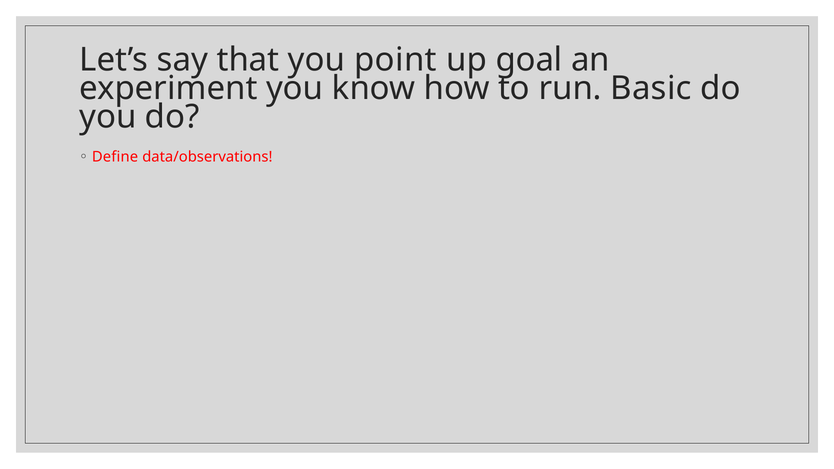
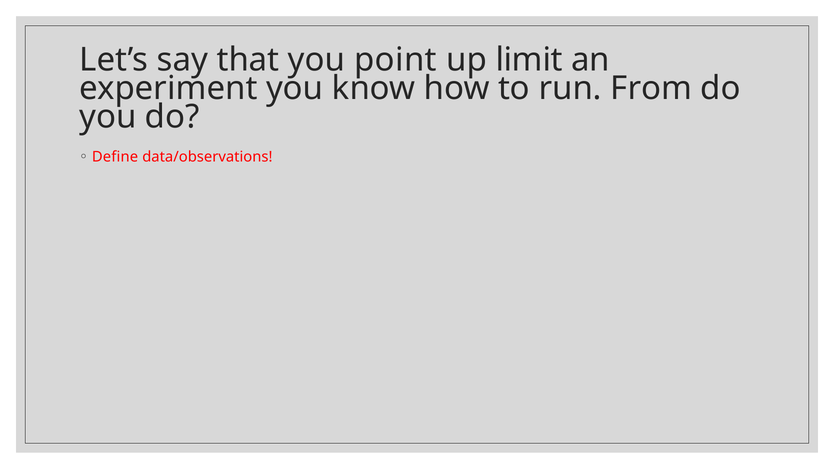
goal: goal -> limit (529, 60)
Basic: Basic -> From (651, 89)
